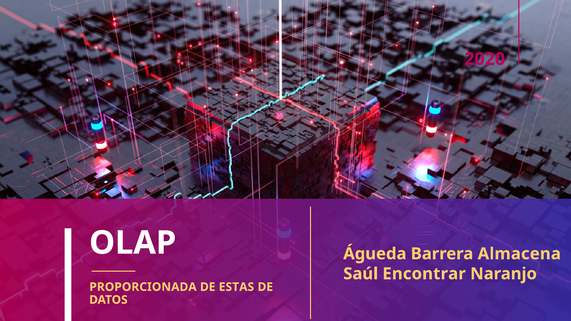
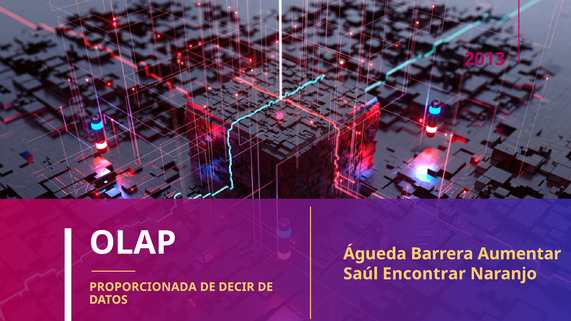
2020: 2020 -> 2013 (485, 59)
Almacena: Almacena -> Aumentar (519, 254)
ESTAS: ESTAS -> DECIR (236, 287)
